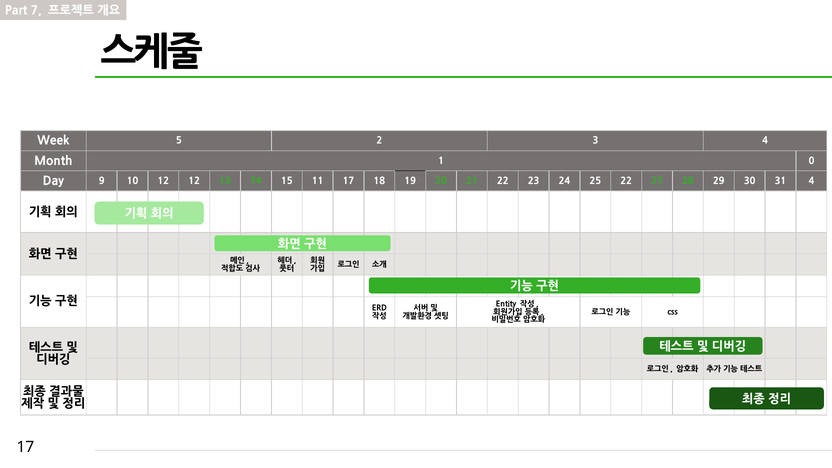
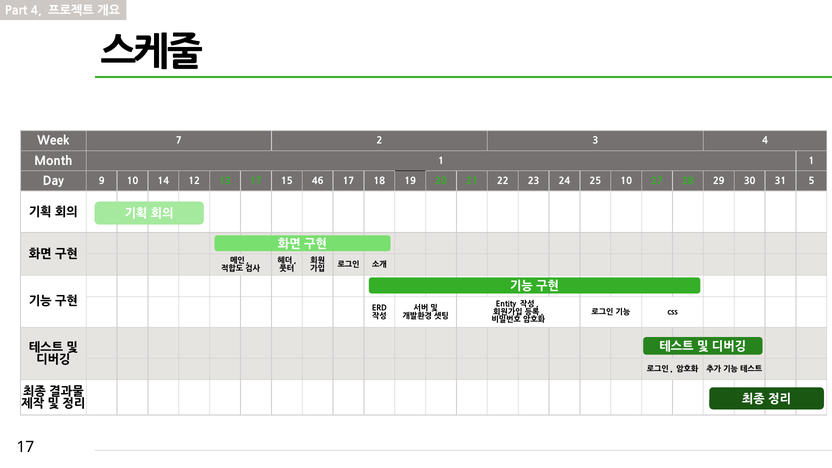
Part 7: 7 -> 4 (36, 11)
5: 5 -> 7 (179, 141)
1 0: 0 -> 1 (811, 161)
10 12: 12 -> 14 (163, 181)
13 74: 74 -> 17 (256, 181)
11: 11 -> 46 (318, 181)
25 22: 22 -> 10 (626, 181)
31 4: 4 -> 5 (811, 181)
